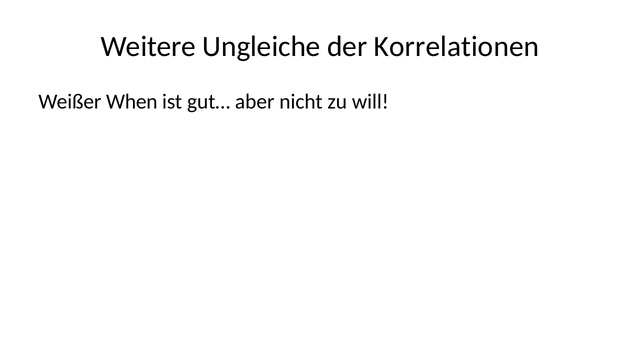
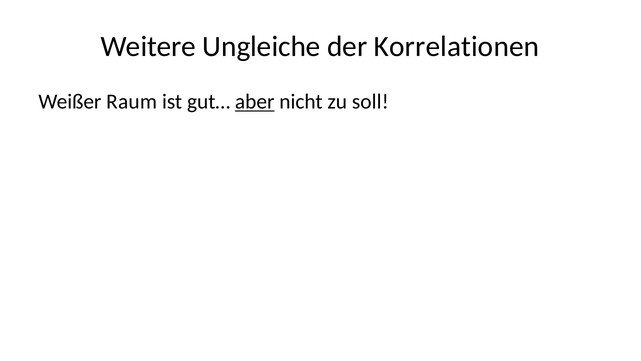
When: When -> Raum (132, 102)
aber underline: none -> present (255, 102)
will: will -> soll (370, 102)
